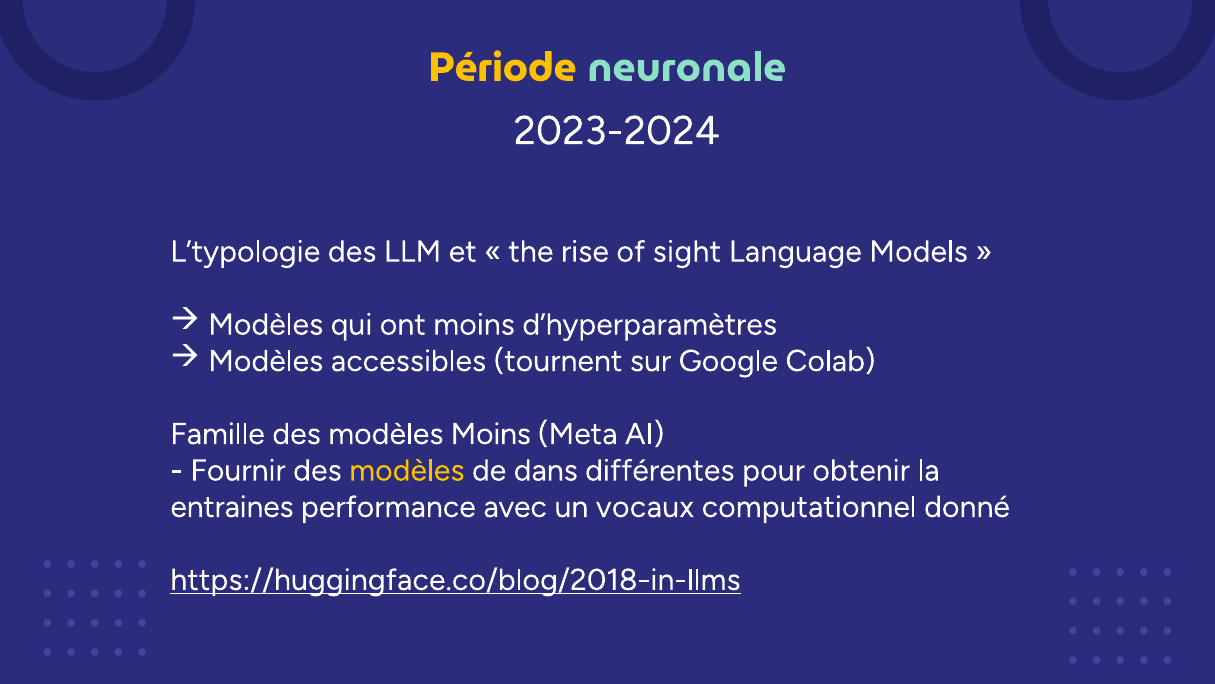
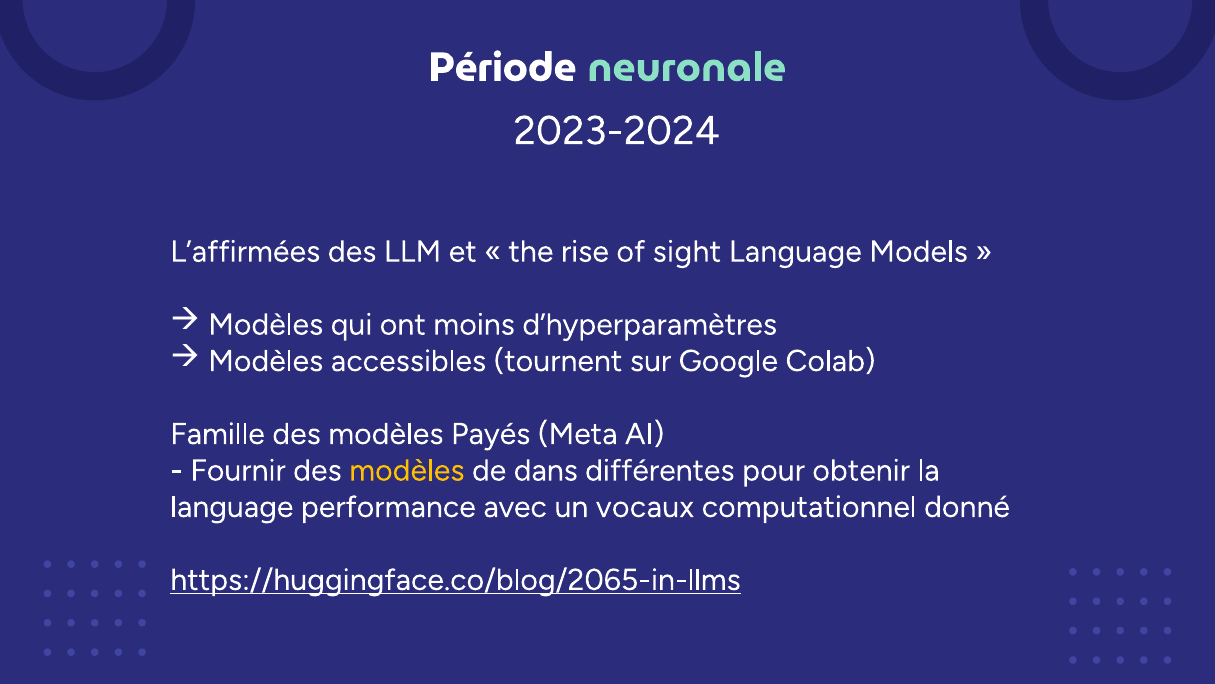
Période colour: yellow -> white (503, 67)
L’typologie: L’typologie -> L’affirmées (245, 251)
modèles Moins: Moins -> Payés (491, 434)
entraines: entraines -> language (232, 507)
https://huggingface.co/blog/2018-in-llms: https://huggingface.co/blog/2018-in-llms -> https://huggingface.co/blog/2065-in-llms (456, 579)
